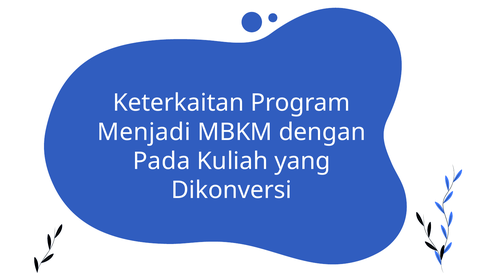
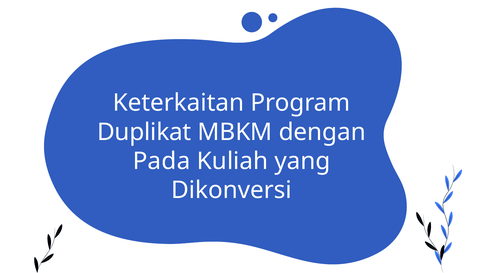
Menjadi: Menjadi -> Duplikat (144, 132)
